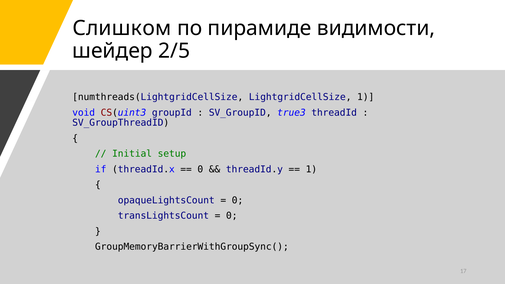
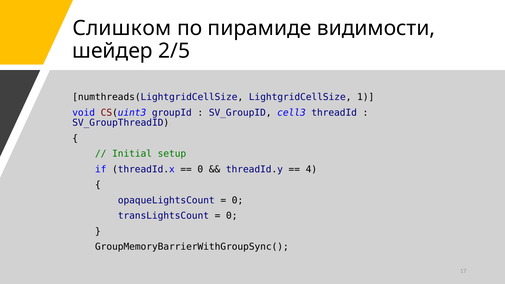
true3: true3 -> cell3 (291, 113)
1: 1 -> 4 (311, 169)
